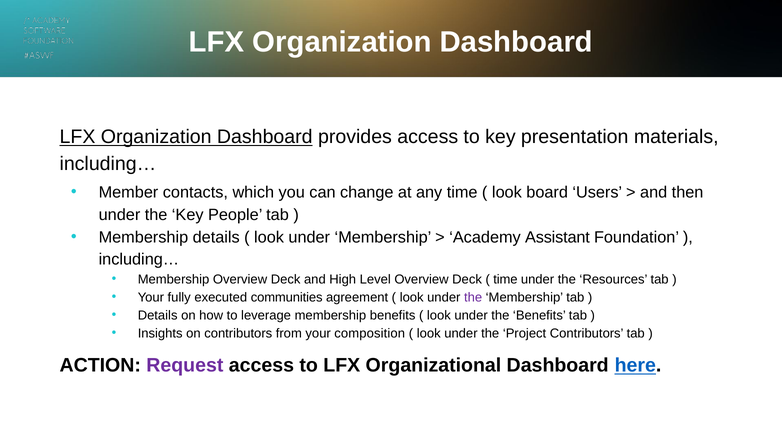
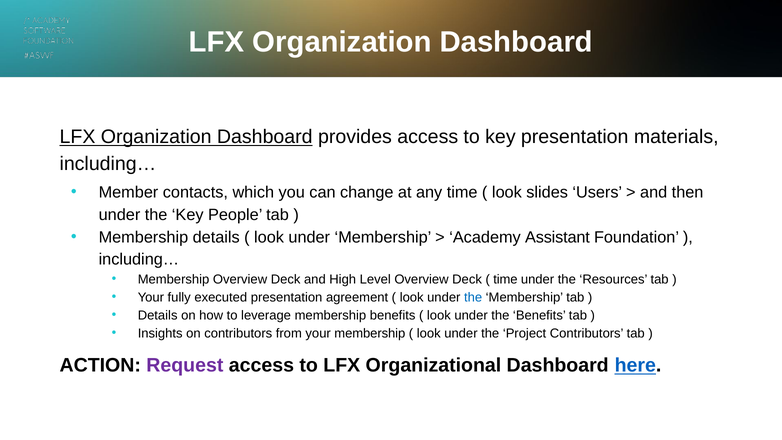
board: board -> slides (547, 192)
executed communities: communities -> presentation (287, 297)
the colour: purple -> blue (473, 297)
your composition: composition -> membership (370, 333)
